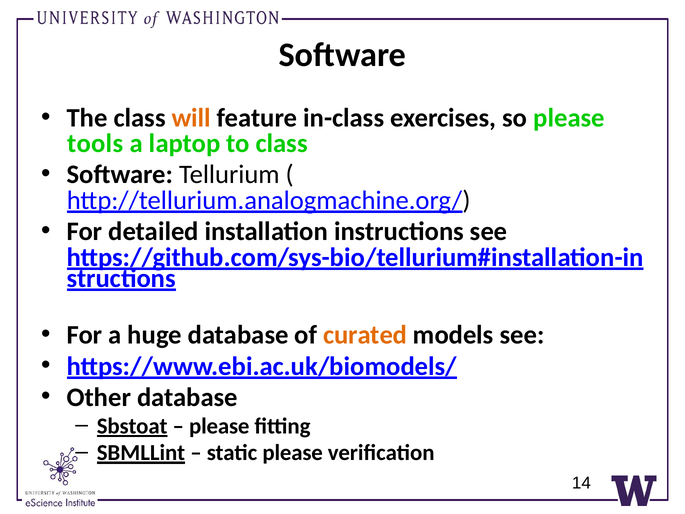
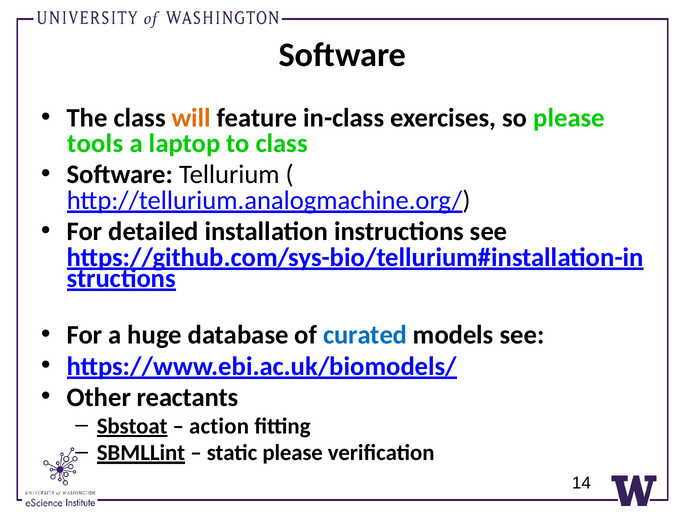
curated colour: orange -> blue (365, 335)
Other database: database -> reactants (187, 397)
please: please -> action (219, 426)
